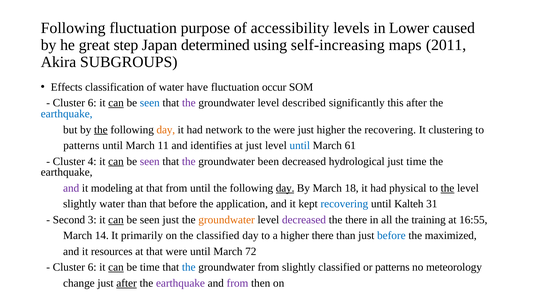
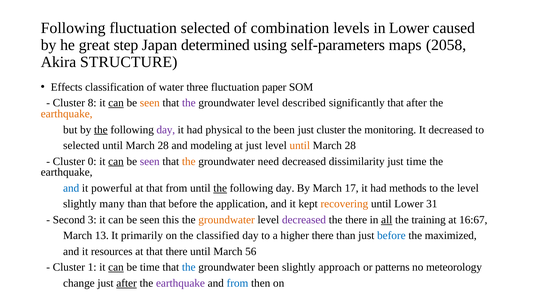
fluctuation purpose: purpose -> selected (205, 28)
accessibility: accessibility -> combination (290, 28)
self-increasing: self-increasing -> self-parameters (338, 45)
2011: 2011 -> 2058 (446, 45)
SUBGROUPS: SUBGROUPS -> STRUCTURE (129, 62)
have: have -> three (197, 87)
occur: occur -> paper (274, 87)
6: 6 -> 8 (92, 103)
seen colour: blue -> orange (150, 103)
significantly this: this -> that (396, 103)
earthquake colour: blue -> orange (67, 114)
day colour: orange -> purple (166, 130)
network: network -> physical (224, 130)
the were: were -> been (284, 130)
just higher: higher -> cluster (331, 130)
the recovering: recovering -> monitoring (390, 130)
It clustering: clustering -> decreased (451, 130)
patterns: patterns -> selected (81, 145)
11: 11 -> 28 (163, 145)
identifies: identifies -> modeling (211, 145)
until colour: blue -> orange (300, 145)
61: 61 -> 28 (350, 145)
4: 4 -> 0 (92, 161)
the colour: purple -> orange (189, 161)
been: been -> need (268, 161)
hydrological: hydrological -> dissimilarity (357, 161)
and colour: purple -> blue (71, 188)
modeling: modeling -> powerful (112, 188)
the underline: none -> present (220, 188)
day underline: present -> none (285, 188)
18: 18 -> 17 (352, 188)
physical: physical -> methods (408, 188)
the underline: present -> none (447, 188)
slightly water: water -> many (112, 204)
recovering colour: blue -> orange (344, 204)
until Kalteh: Kalteh -> Lower (409, 204)
can underline: present -> none (116, 220)
seen just: just -> this (171, 220)
all underline: none -> present (387, 220)
16:55: 16:55 -> 16:67 (473, 220)
14: 14 -> 13 (102, 236)
that were: were -> there (177, 251)
72: 72 -> 56 (251, 251)
6: 6 -> 1 (92, 267)
groundwater from: from -> been (268, 267)
slightly classified: classified -> approach (339, 267)
from colour: purple -> blue (237, 283)
